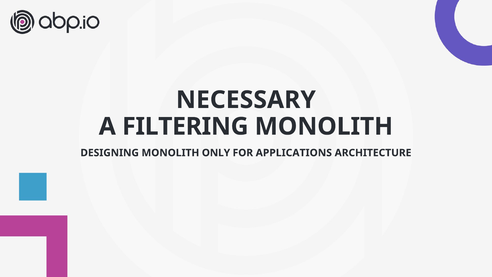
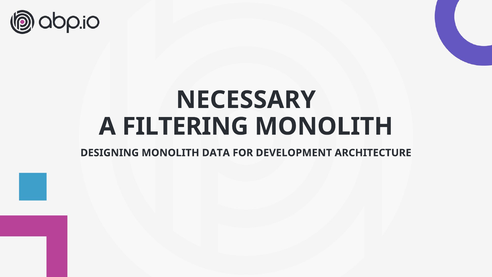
ONLY: ONLY -> DATA (216, 153)
APPLICATIONS: APPLICATIONS -> DEVELOPMENT (294, 153)
